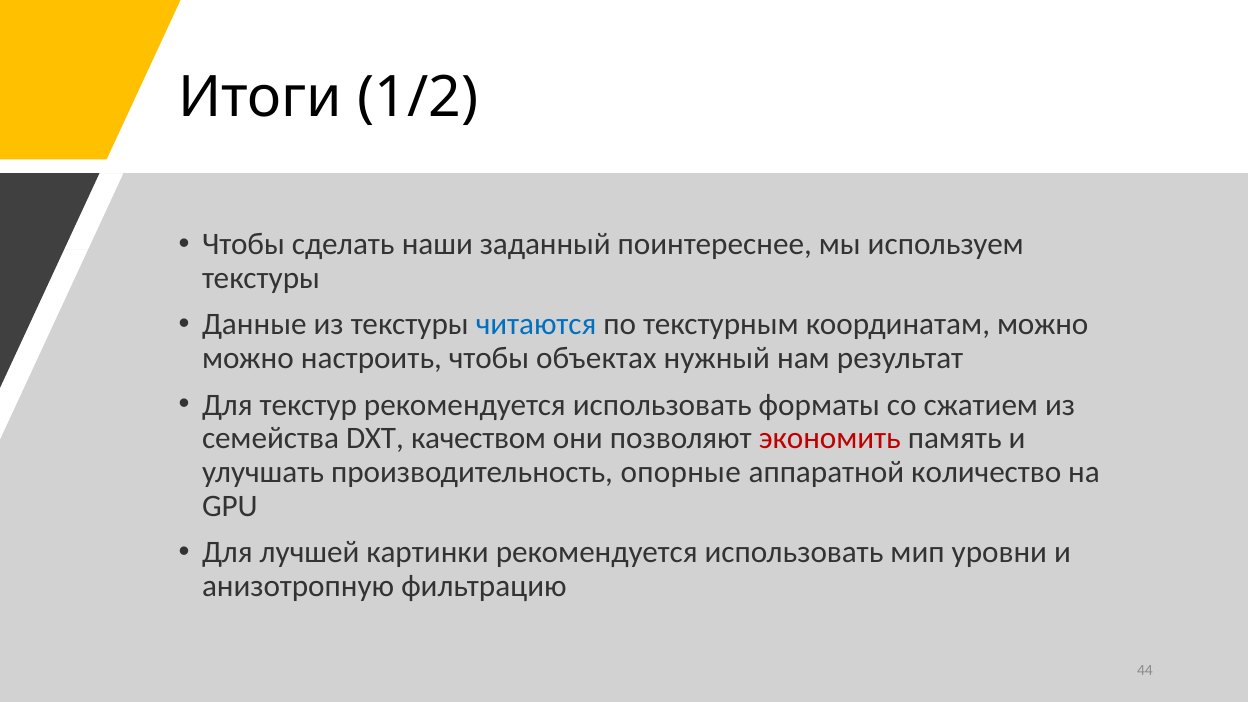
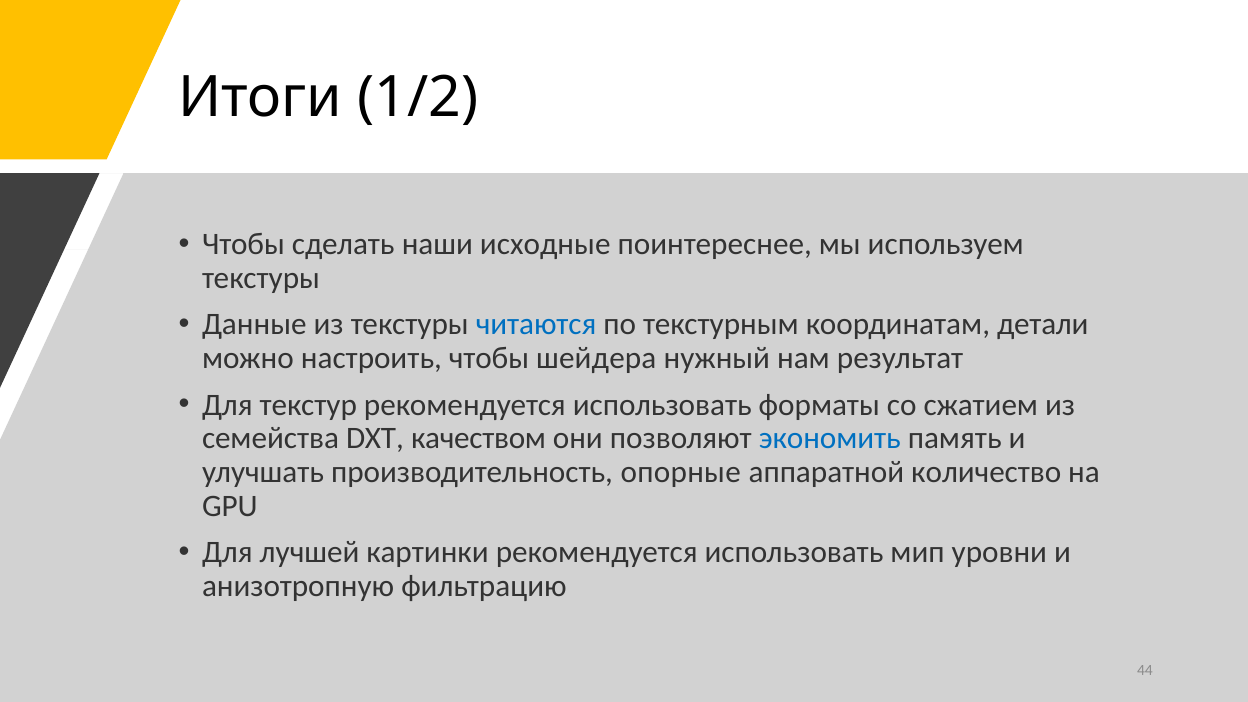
заданный: заданный -> исходные (545, 244)
координатам можно: можно -> детали (1043, 324)
объектах: объектах -> шейдера (596, 358)
экономить colour: red -> blue (830, 439)
